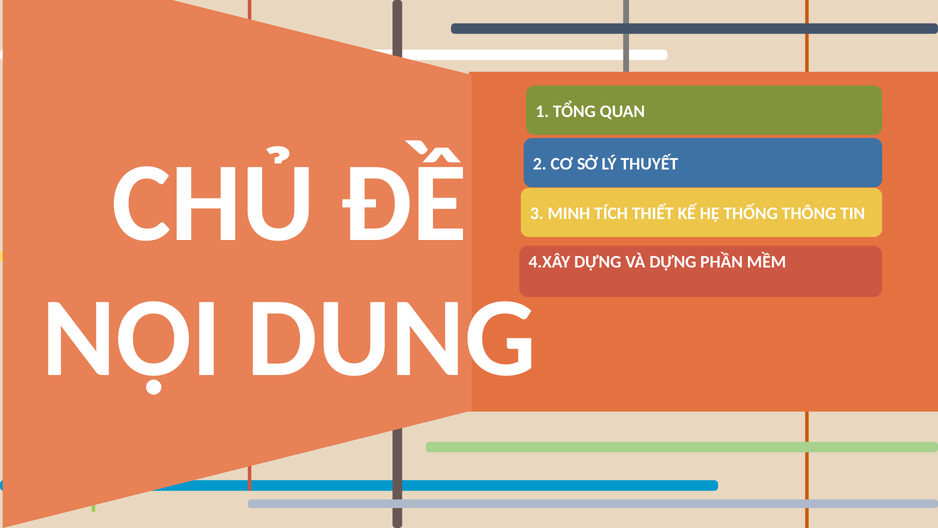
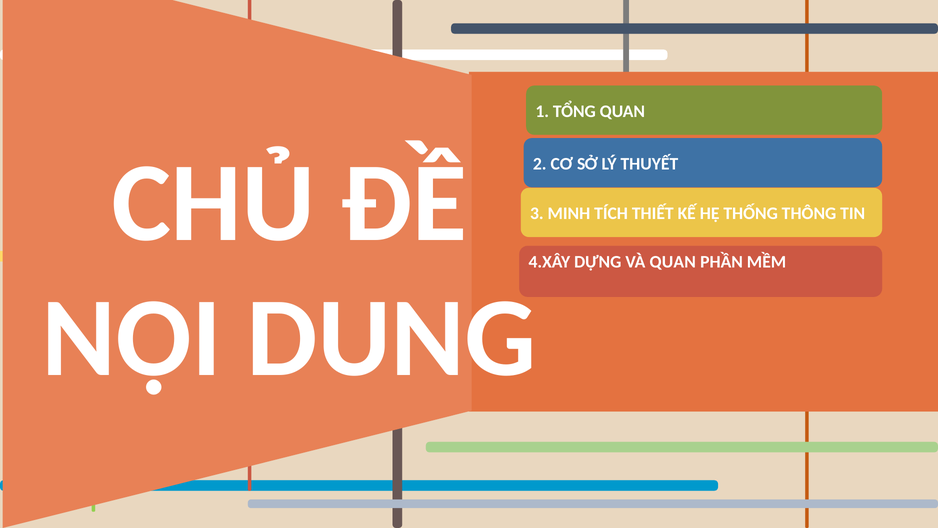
VÀ DỰNG: DỰNG -> QUAN (673, 262)
